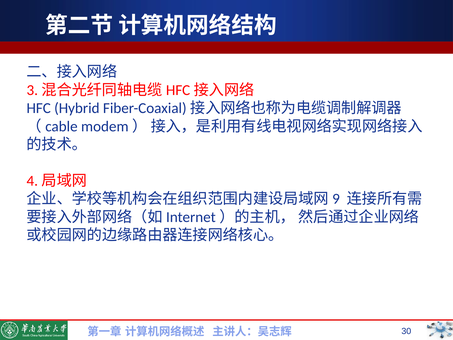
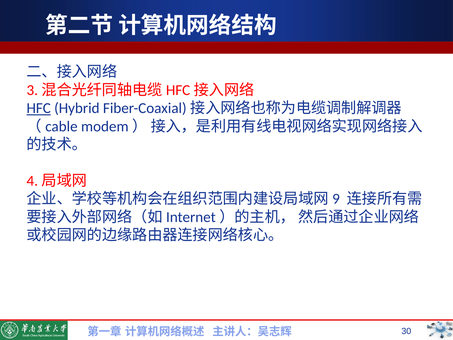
HFC underline: none -> present (39, 108)
